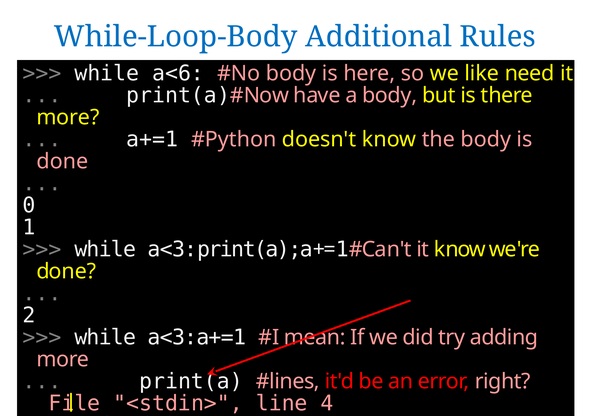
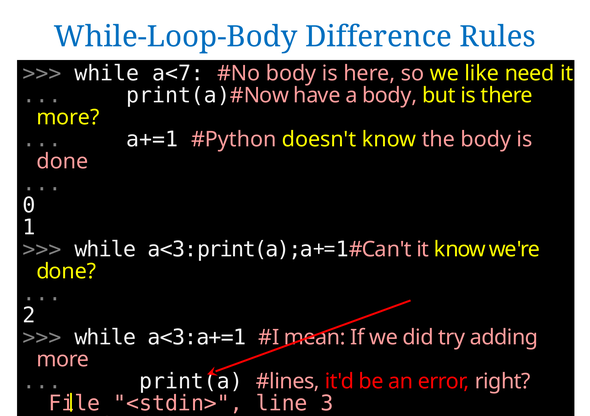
Additional: Additional -> Difference (379, 37)
a<6: a<6 -> a<7 (178, 73)
4: 4 -> 3 (327, 403)
